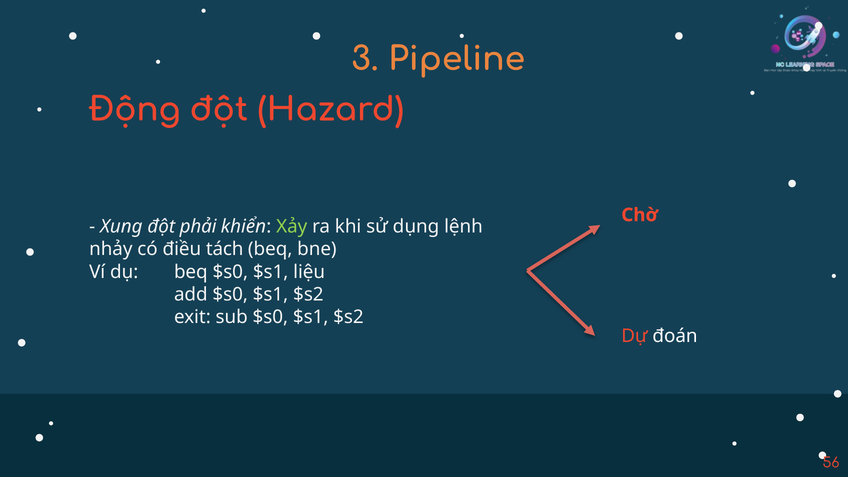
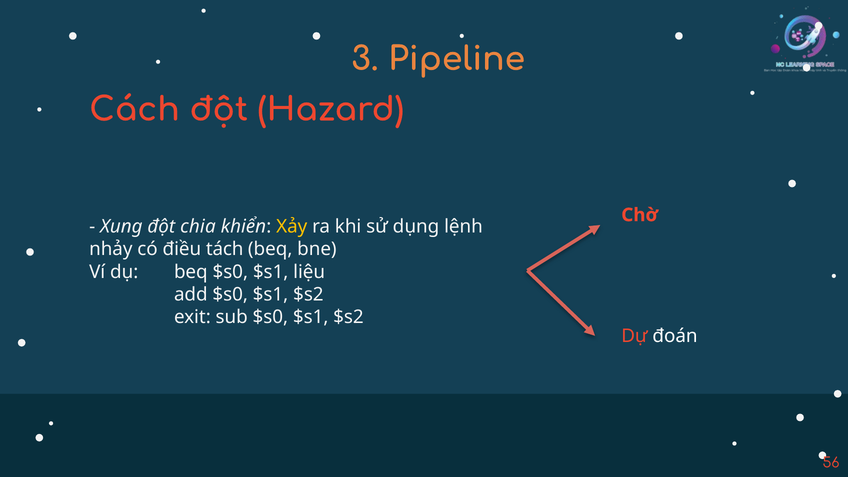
Động: Động -> Cách (134, 110)
phải: phải -> chia (198, 227)
Xảy colour: light green -> yellow (292, 227)
